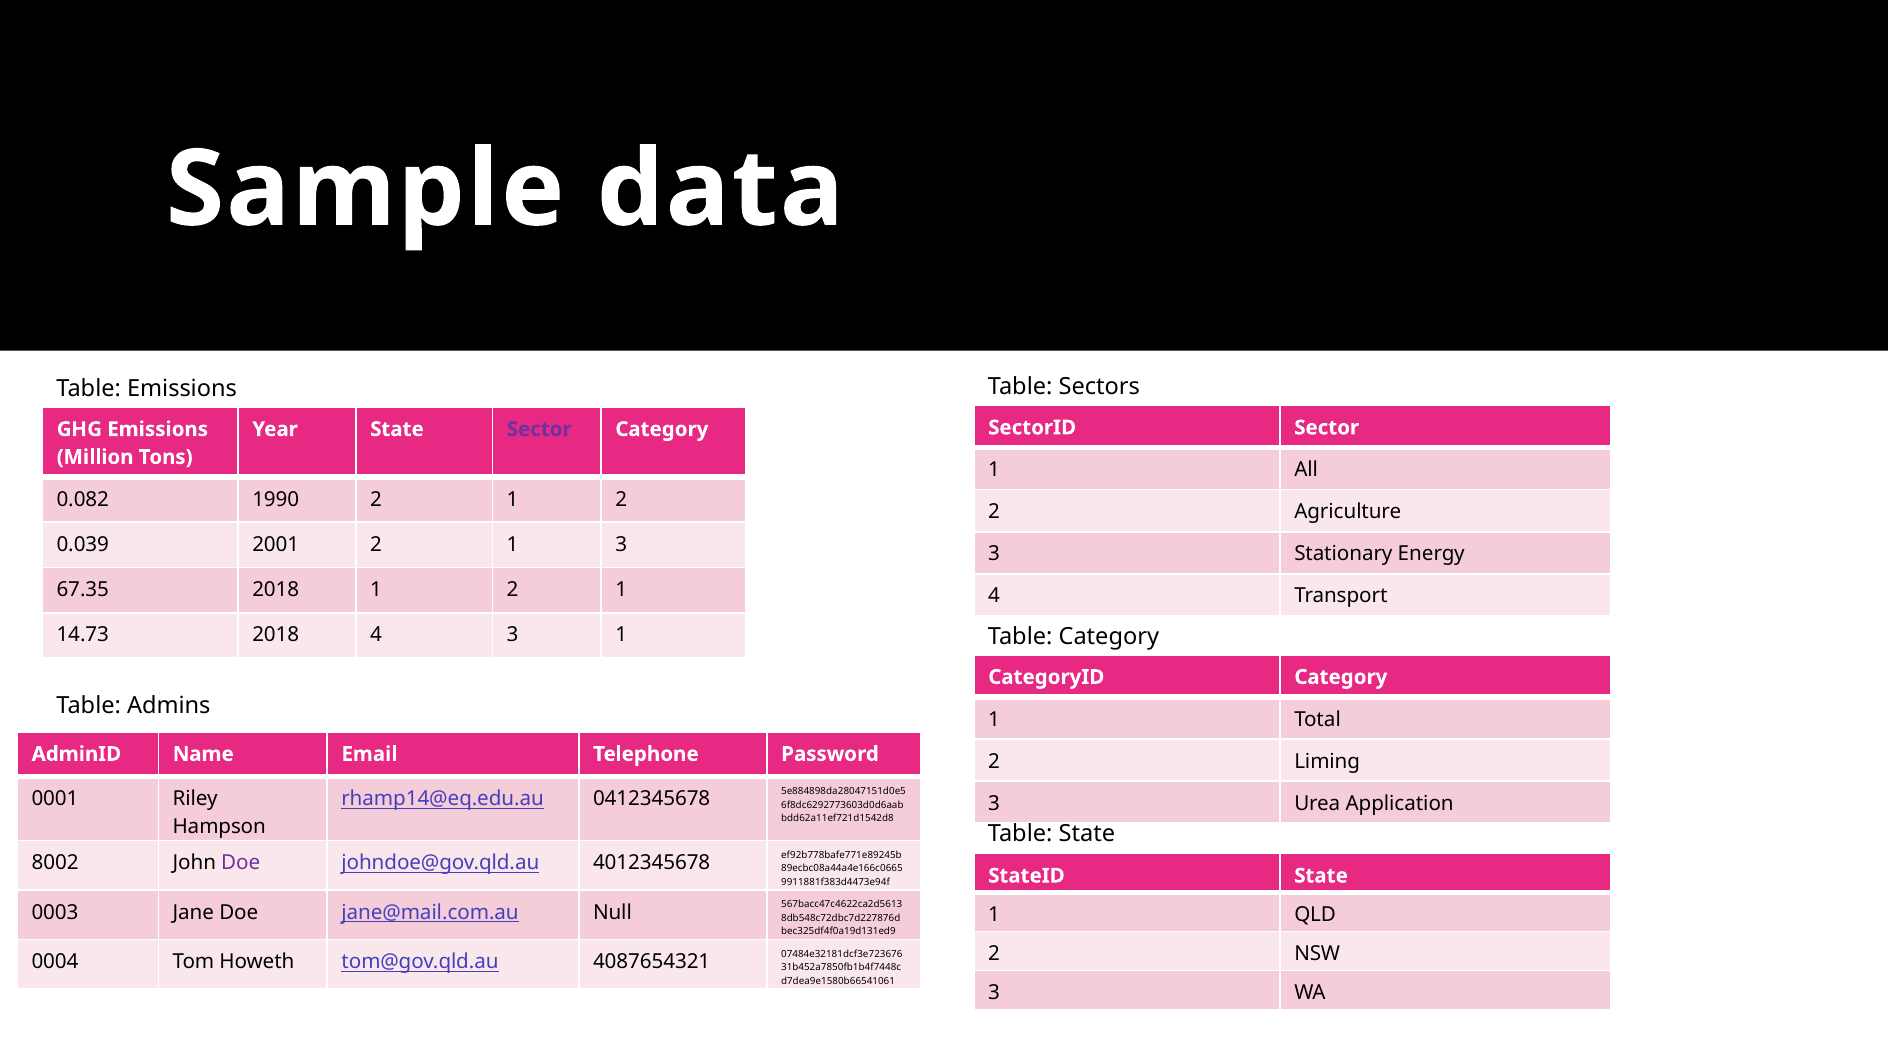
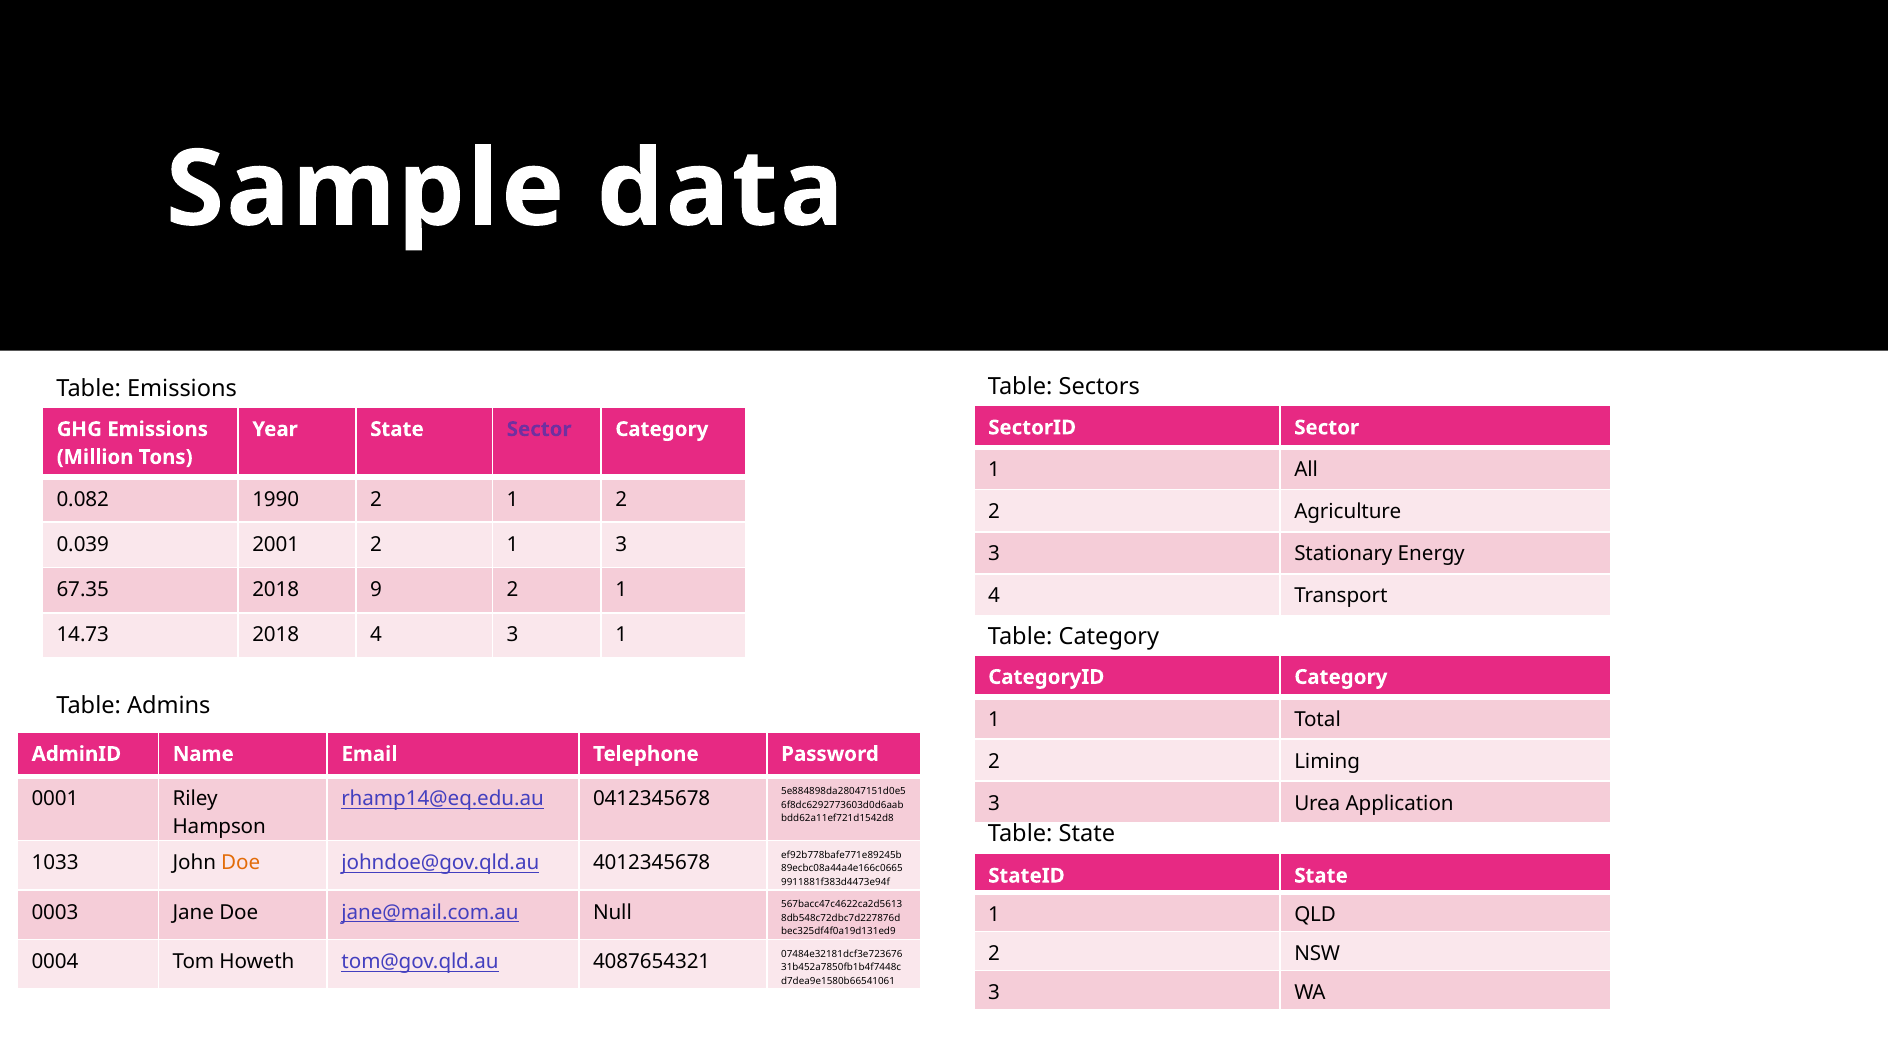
2018 1: 1 -> 9 (376, 590)
8002: 8002 -> 1033 (55, 863)
Doe colour: purple -> orange (241, 863)
